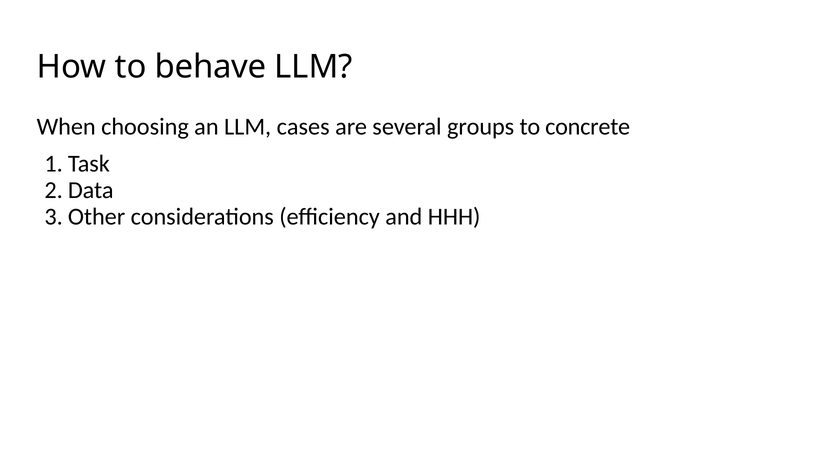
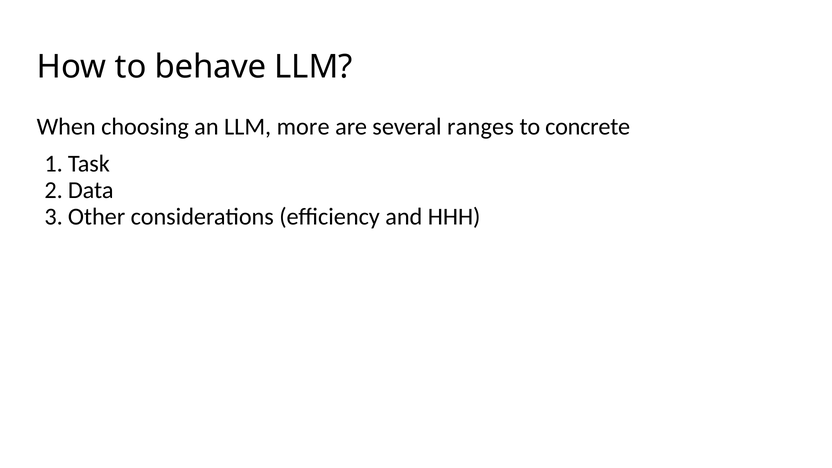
cases: cases -> more (303, 127)
groups: groups -> ranges (480, 127)
